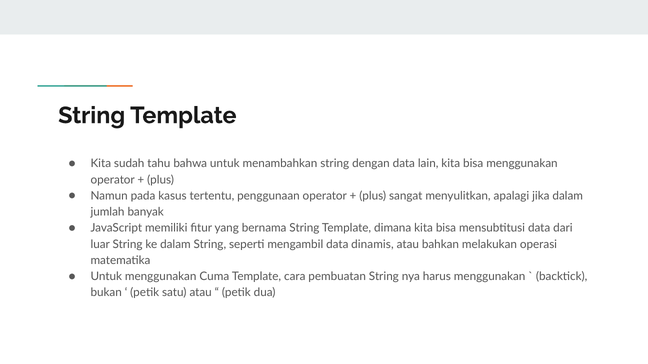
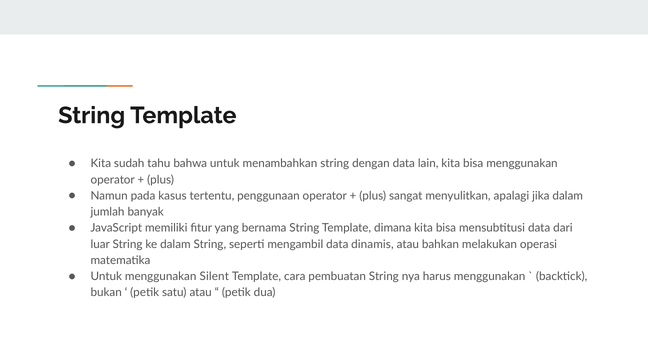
Cuma: Cuma -> Silent (214, 277)
